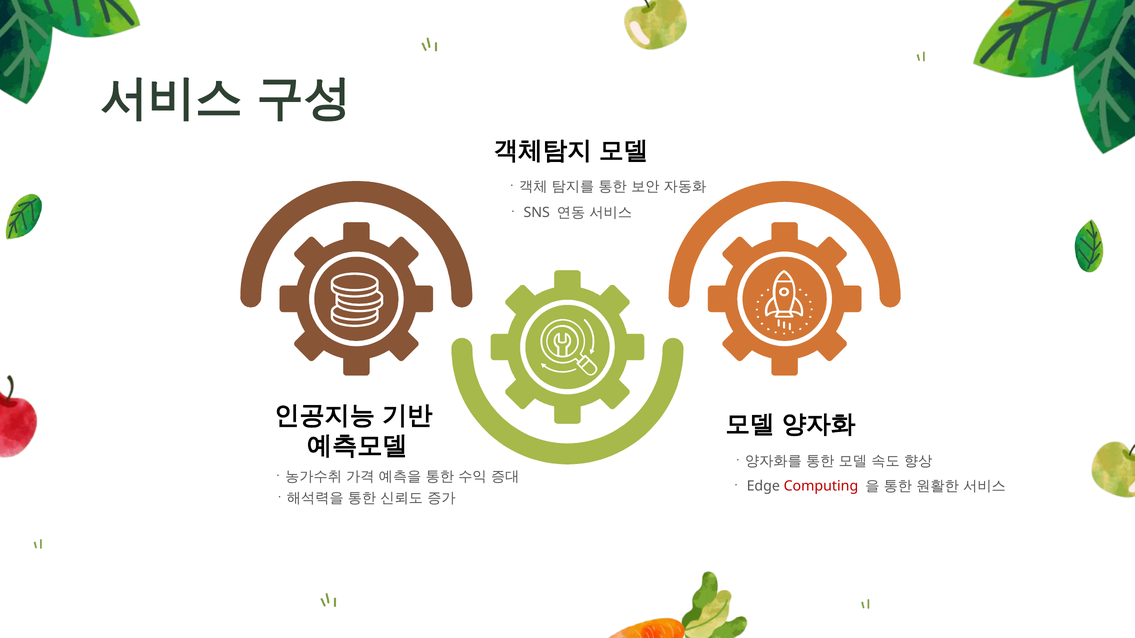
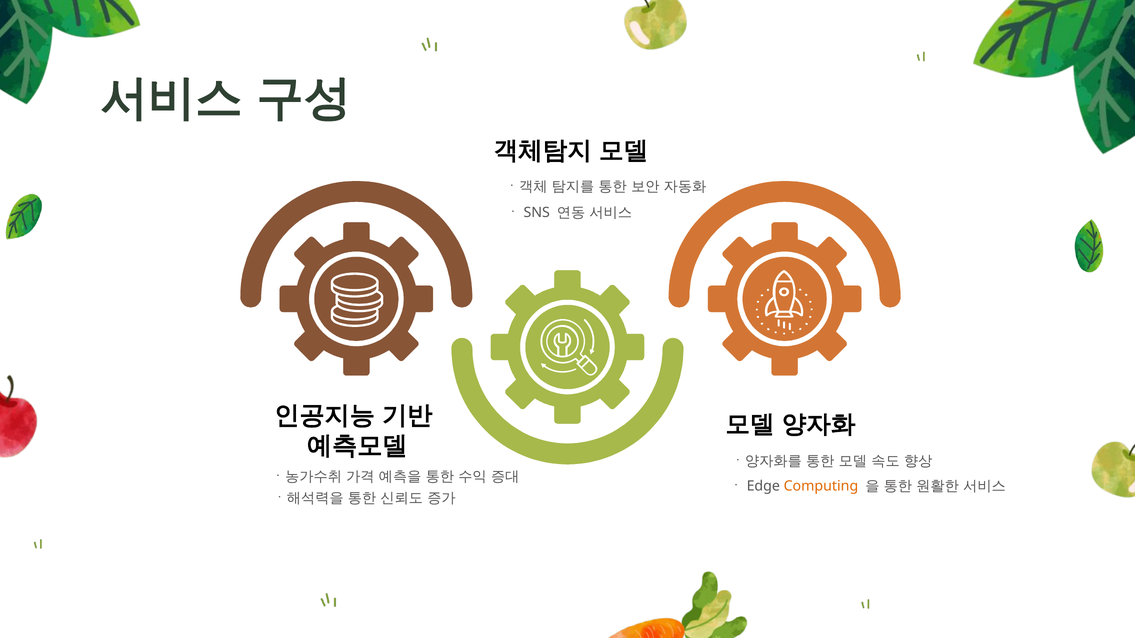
Computing colour: red -> orange (821, 486)
